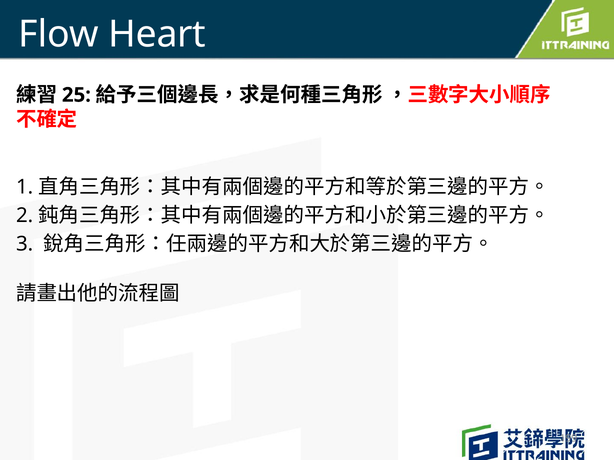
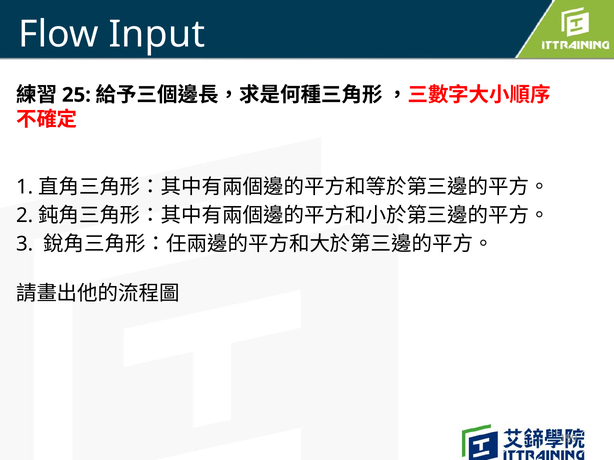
Heart: Heart -> Input (157, 34)
